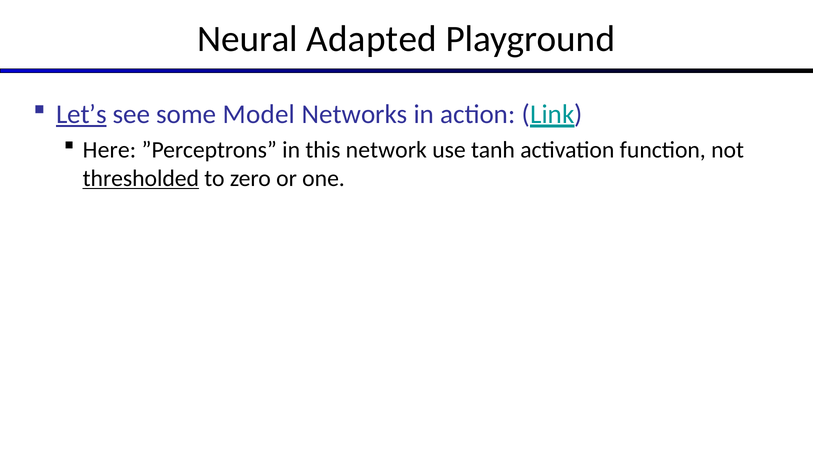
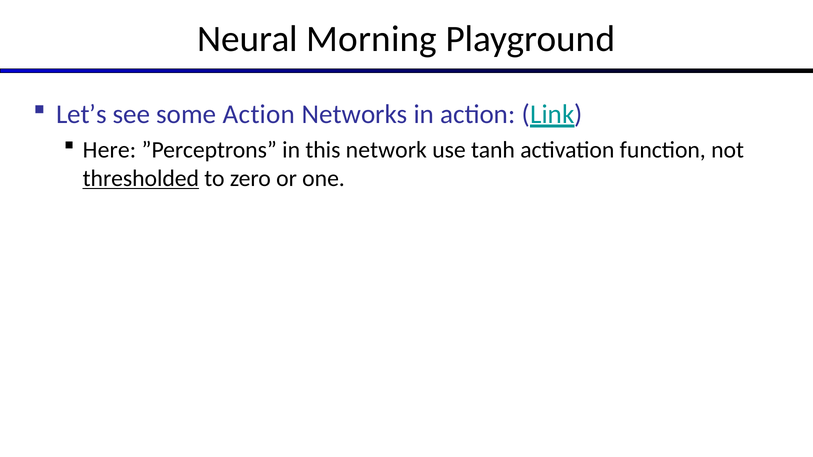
Adapted: Adapted -> Morning (372, 39)
Let’s underline: present -> none (81, 114)
some Model: Model -> Action (259, 114)
